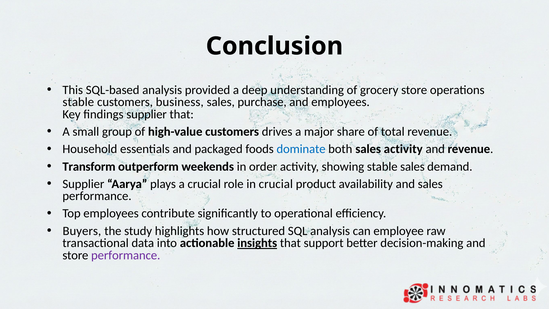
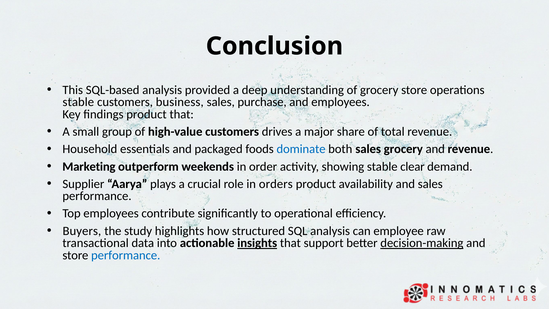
findings supplier: supplier -> product (147, 114)
sales activity: activity -> grocery (403, 149)
Transform: Transform -> Marketing (89, 166)
stable sales: sales -> clear (412, 166)
in crucial: crucial -> orders (276, 184)
decision-making underline: none -> present (422, 243)
performance colour: purple -> blue (126, 255)
